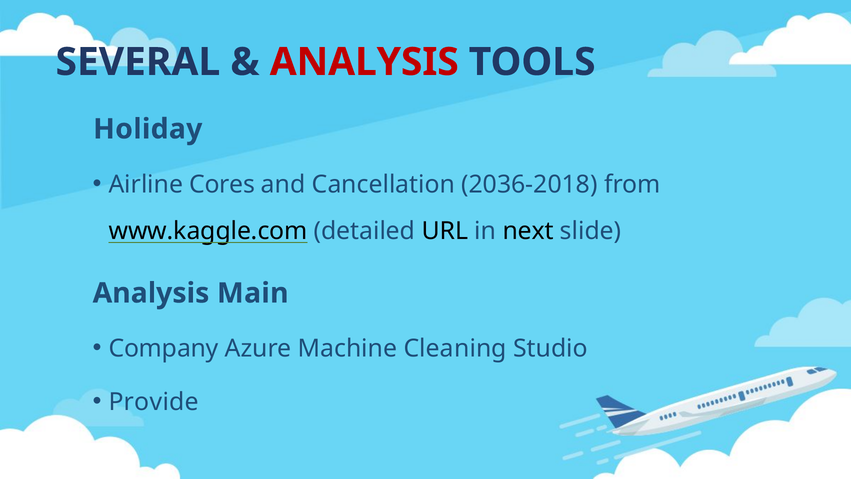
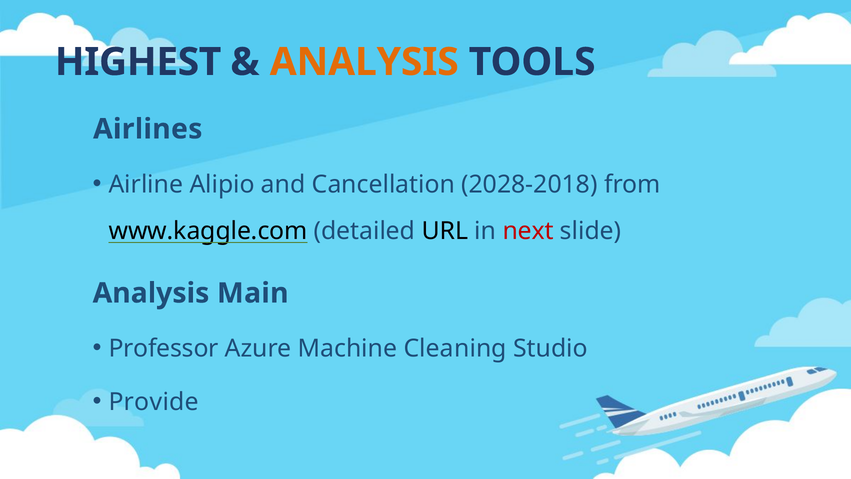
SEVERAL: SEVERAL -> HIGHEST (138, 62)
ANALYSIS colour: red -> orange (364, 62)
Holiday: Holiday -> Airlines (148, 129)
Cores: Cores -> Alipio (222, 184)
2036-2018: 2036-2018 -> 2028-2018 (529, 184)
next colour: black -> red (528, 231)
Company: Company -> Professor (164, 348)
